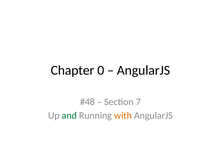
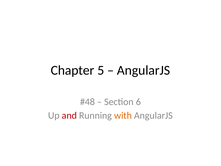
0: 0 -> 5 (101, 70)
7: 7 -> 6 (138, 102)
and colour: green -> red (69, 115)
